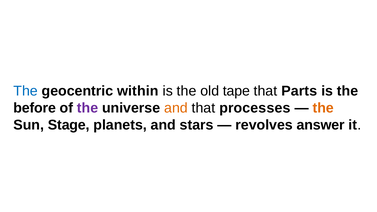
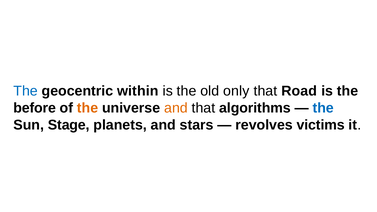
tape: tape -> only (236, 91)
Parts: Parts -> Road (299, 91)
the colour: purple -> orange (88, 108)
processes: processes -> algorithms (255, 108)
the colour: orange -> blue (323, 108)
answer: answer -> victims (321, 125)
